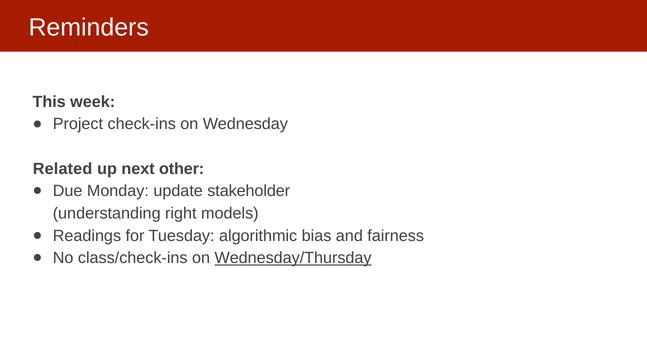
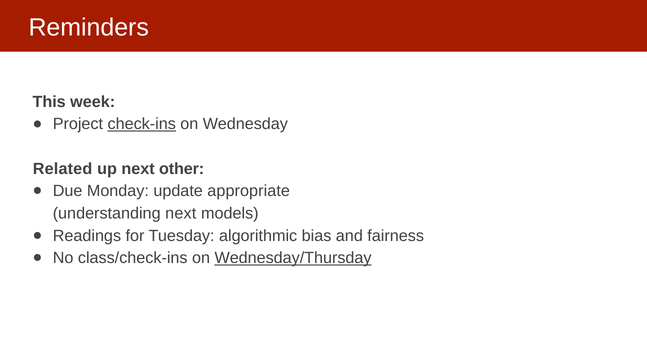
check-ins underline: none -> present (142, 124)
stakeholder: stakeholder -> appropriate (249, 191)
understanding right: right -> next (181, 213)
